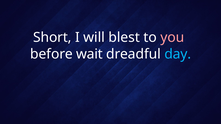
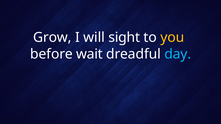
Short: Short -> Grow (52, 38)
blest: blest -> sight (124, 38)
you colour: pink -> yellow (172, 38)
